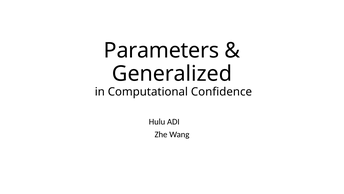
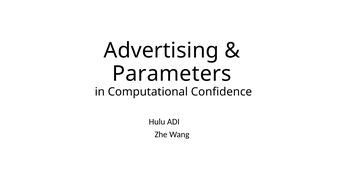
Parameters: Parameters -> Advertising (161, 50)
Generalized: Generalized -> Parameters (172, 74)
